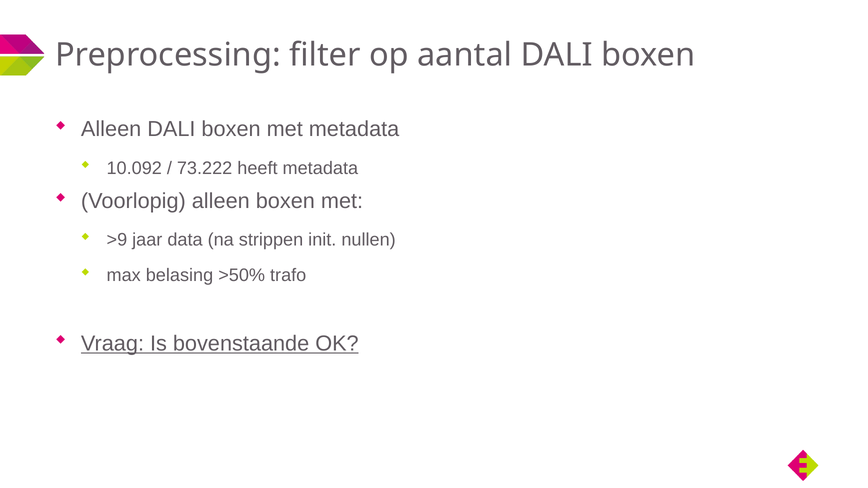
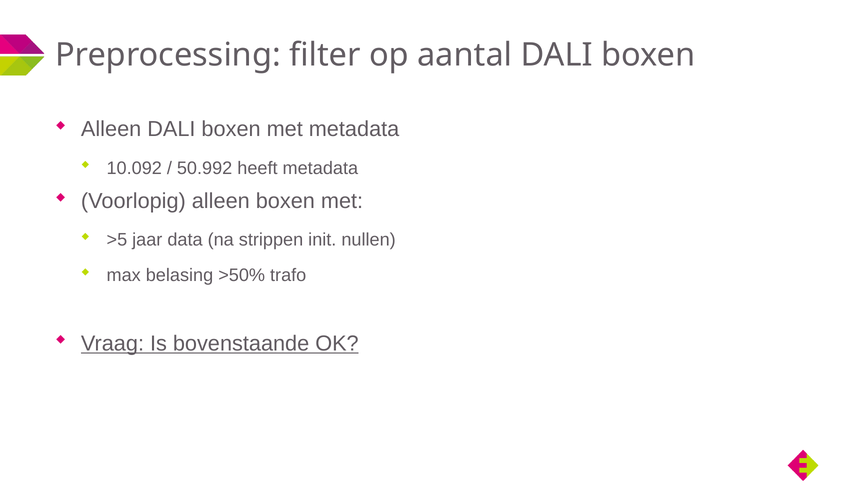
73.222: 73.222 -> 50.992 (205, 168)
>9: >9 -> >5 (117, 240)
